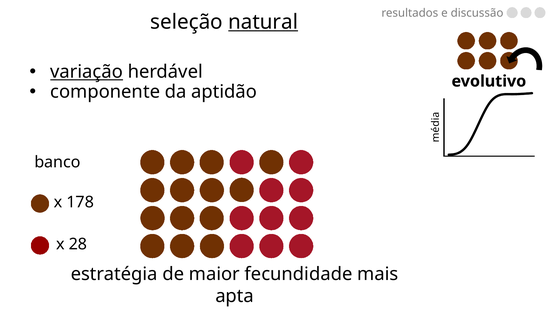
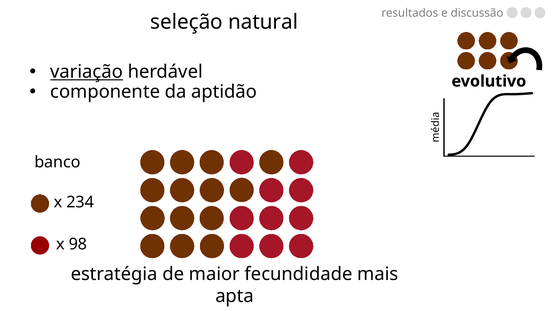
natural underline: present -> none (263, 22)
178: 178 -> 234 (80, 202)
28: 28 -> 98 (78, 244)
